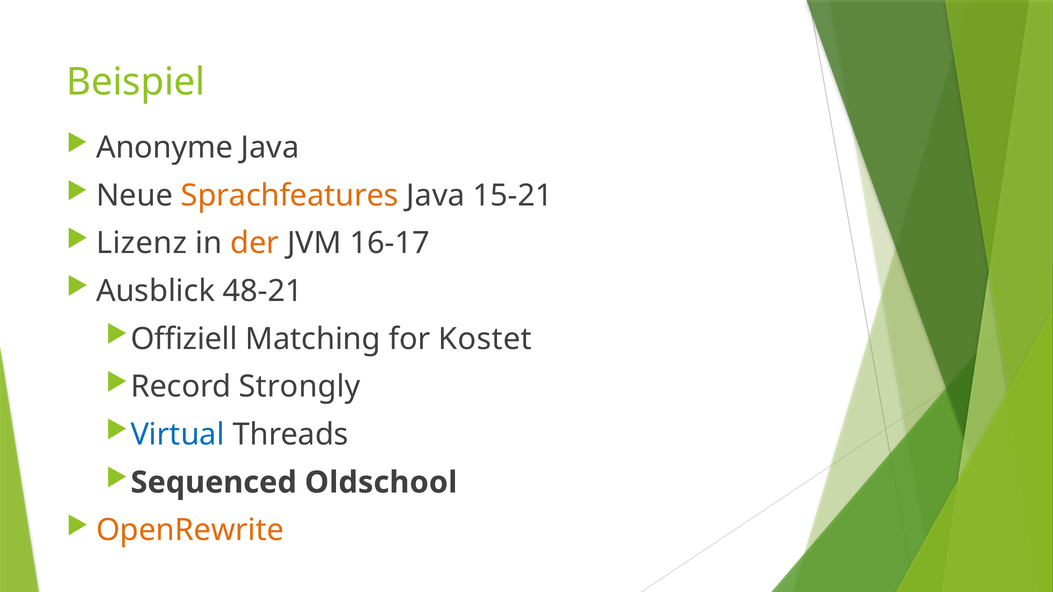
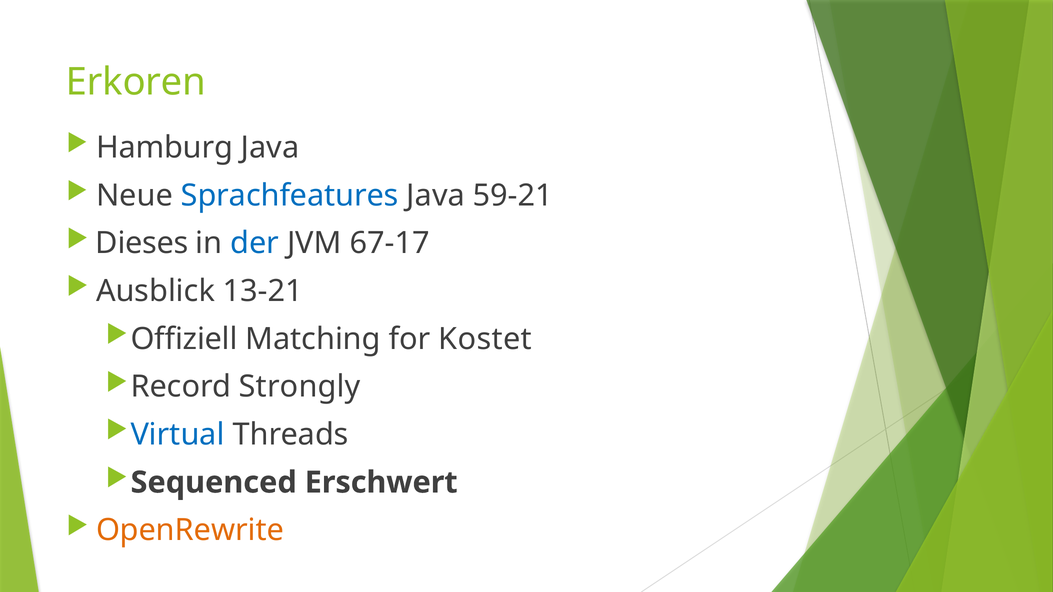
Beispiel: Beispiel -> Erkoren (136, 82)
Anonyme: Anonyme -> Hamburg (165, 148)
Sprachfeatures colour: orange -> blue (290, 196)
15-21: 15-21 -> 59-21 (513, 196)
Lizenz: Lizenz -> Dieses (142, 243)
der colour: orange -> blue (255, 243)
16-17: 16-17 -> 67-17 (390, 243)
48-21: 48-21 -> 13-21 (263, 291)
Oldschool: Oldschool -> Erschwert (381, 483)
